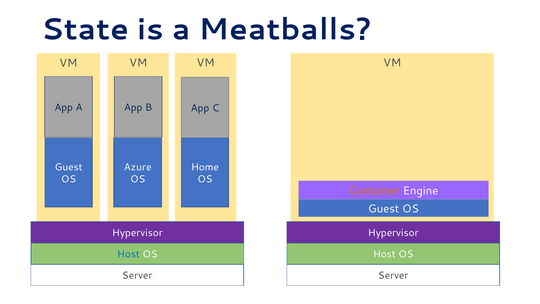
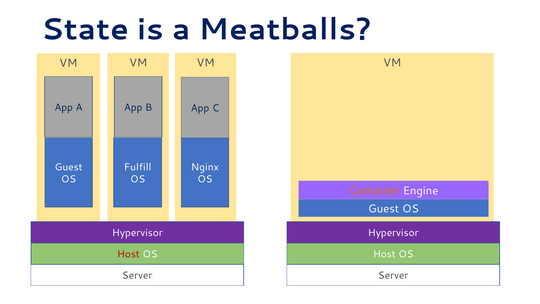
Azure: Azure -> Fulfill (138, 167)
Home: Home -> Nginx (205, 167)
Host colour: blue -> red (128, 254)
